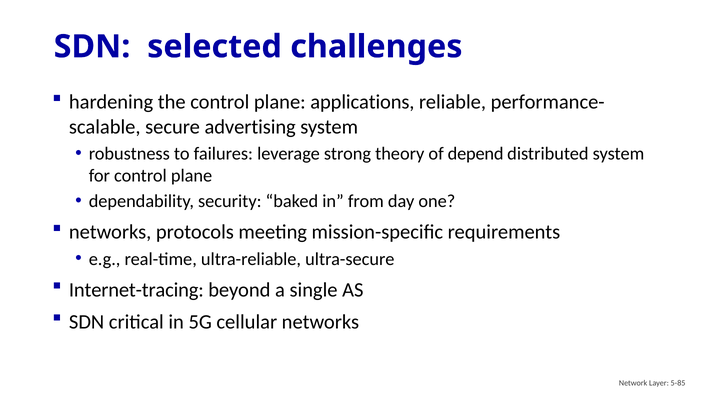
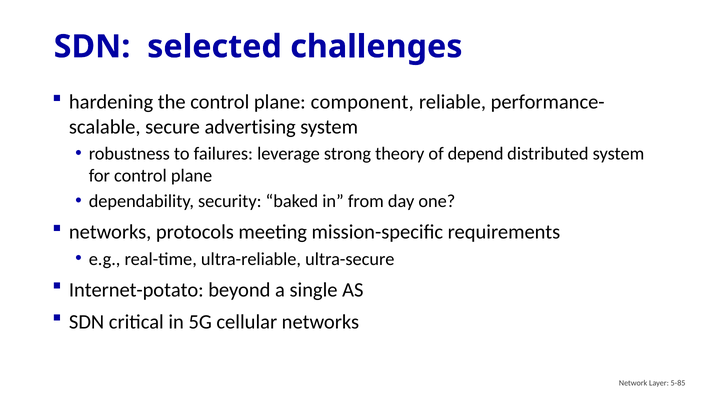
applications: applications -> component (362, 102)
Internet-tracing: Internet-tracing -> Internet-potato (136, 290)
